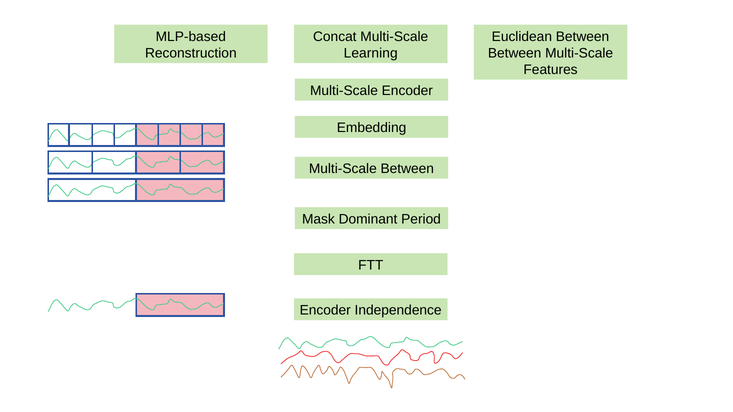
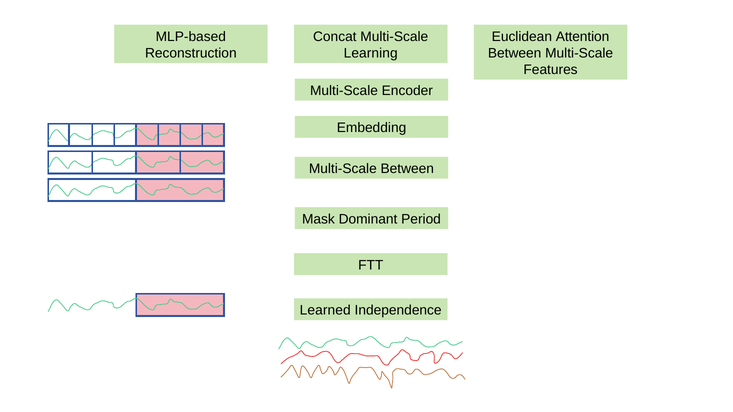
Euclidean Between: Between -> Attention (583, 37)
Encoder: Encoder -> Learned (325, 311)
